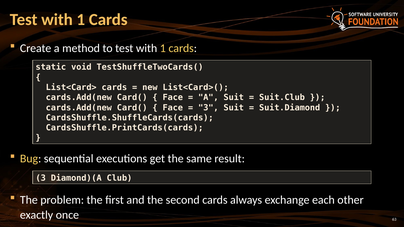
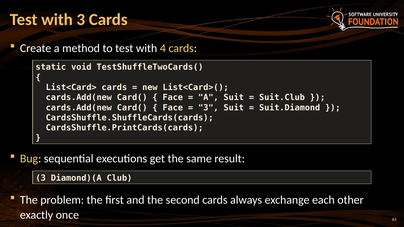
1: 1 -> 3 (81, 20)
to test with 1: 1 -> 4 (163, 48)
